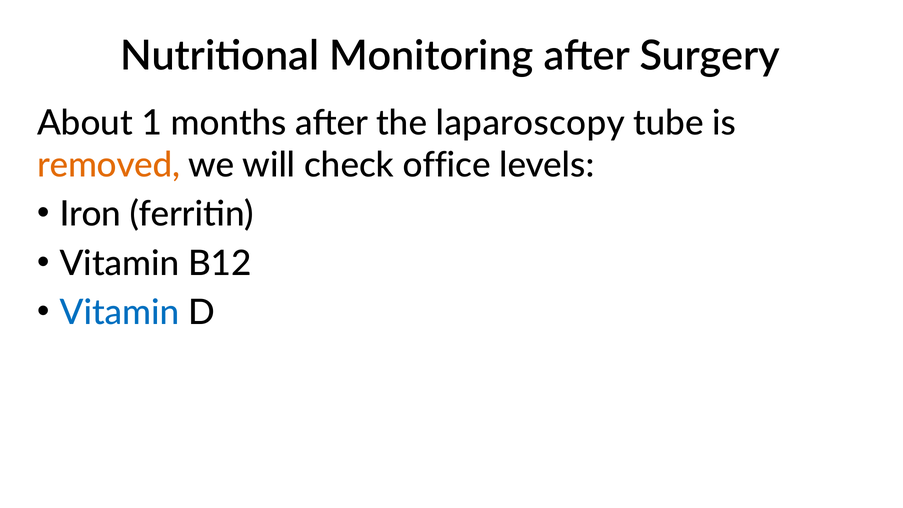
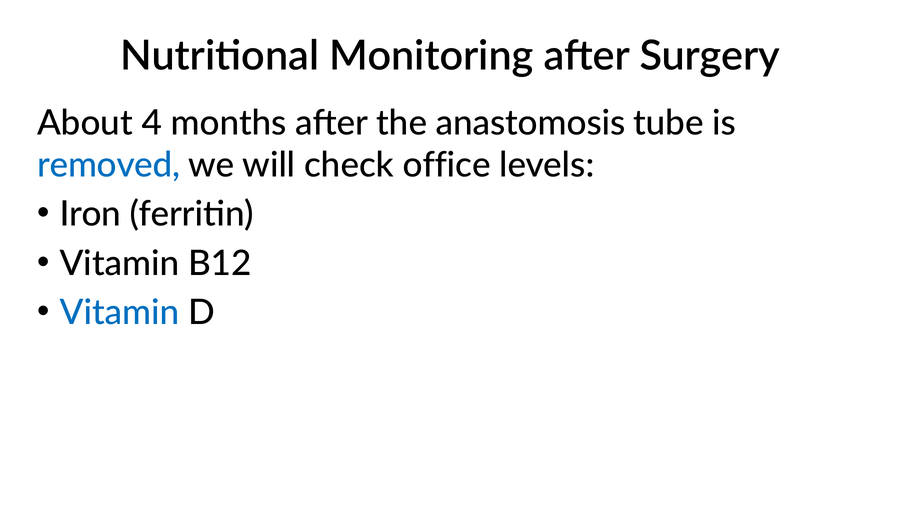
1: 1 -> 4 (152, 123)
laparoscopy: laparoscopy -> anastomosis (531, 123)
removed colour: orange -> blue (109, 165)
